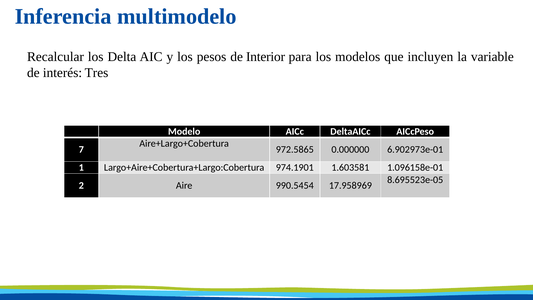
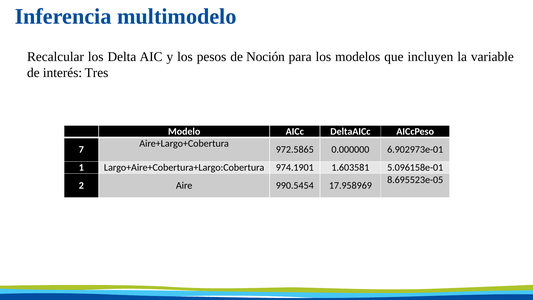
Interior: Interior -> Noción (266, 57)
1.096158e-01: 1.096158e-01 -> 5.096158e-01 (415, 168)
